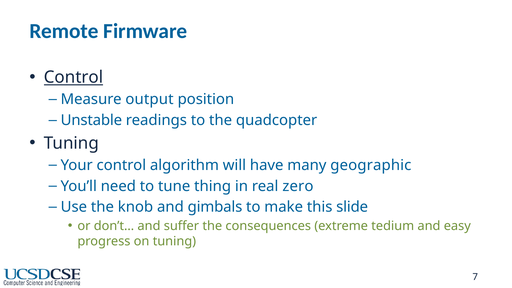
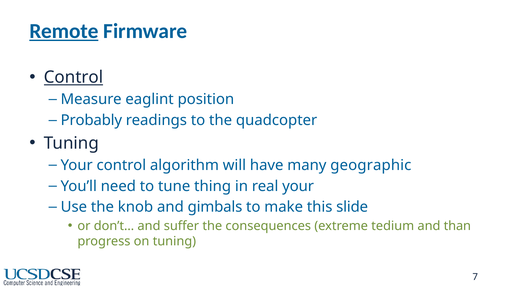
Remote underline: none -> present (64, 31)
output: output -> eaglint (150, 99)
Unstable: Unstable -> Probably (91, 120)
real zero: zero -> your (298, 186)
easy: easy -> than (457, 226)
